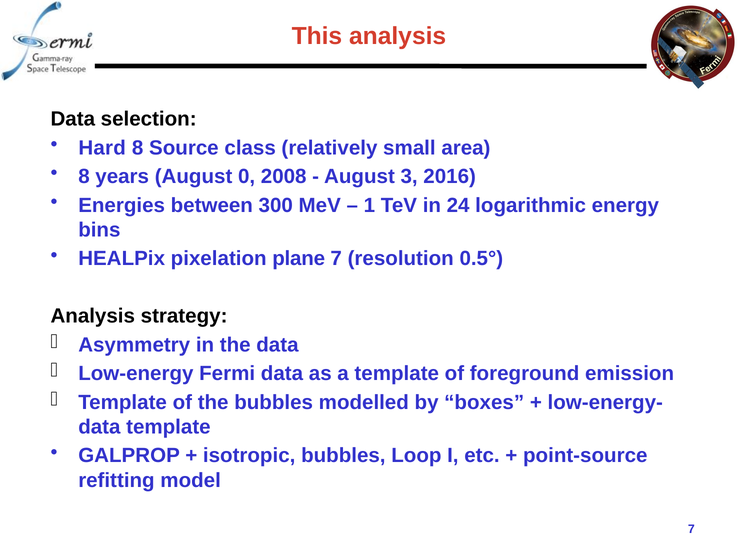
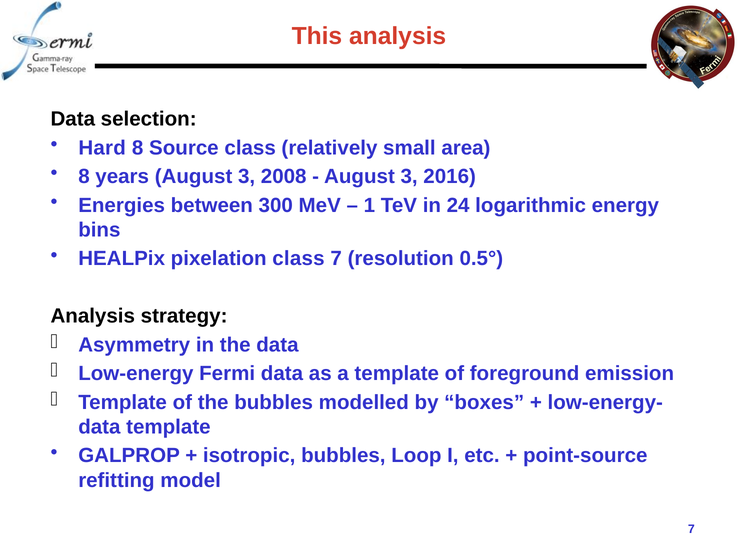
years August 0: 0 -> 3 (247, 177)
pixelation plane: plane -> class (298, 259)
